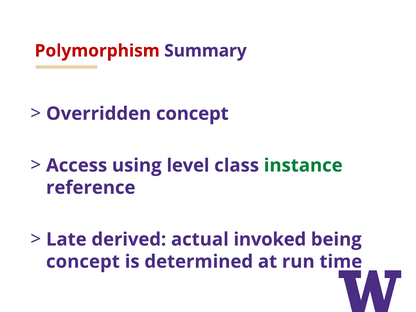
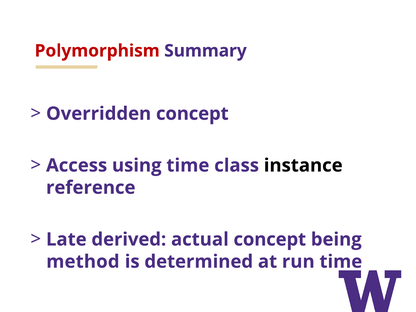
using level: level -> time (188, 165)
instance colour: green -> black (303, 165)
actual invoked: invoked -> concept (270, 239)
concept: concept -> method (83, 262)
